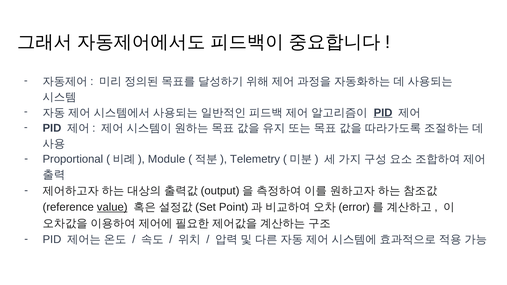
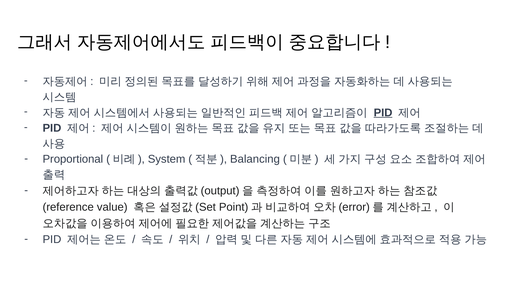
Module: Module -> System (167, 159)
Telemetry: Telemetry -> Balancing (255, 159)
value underline: present -> none (112, 207)
